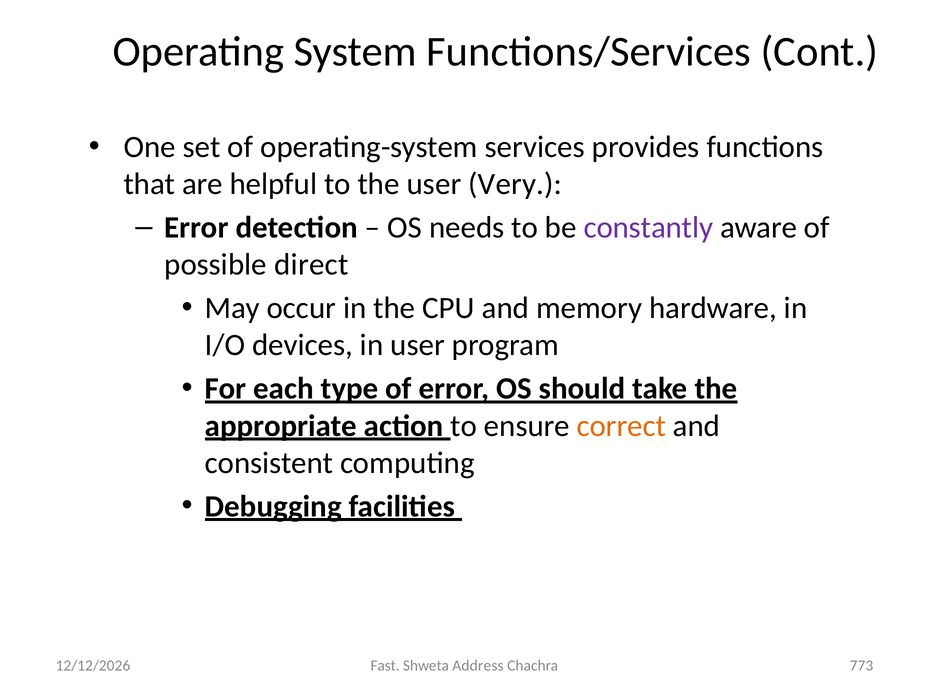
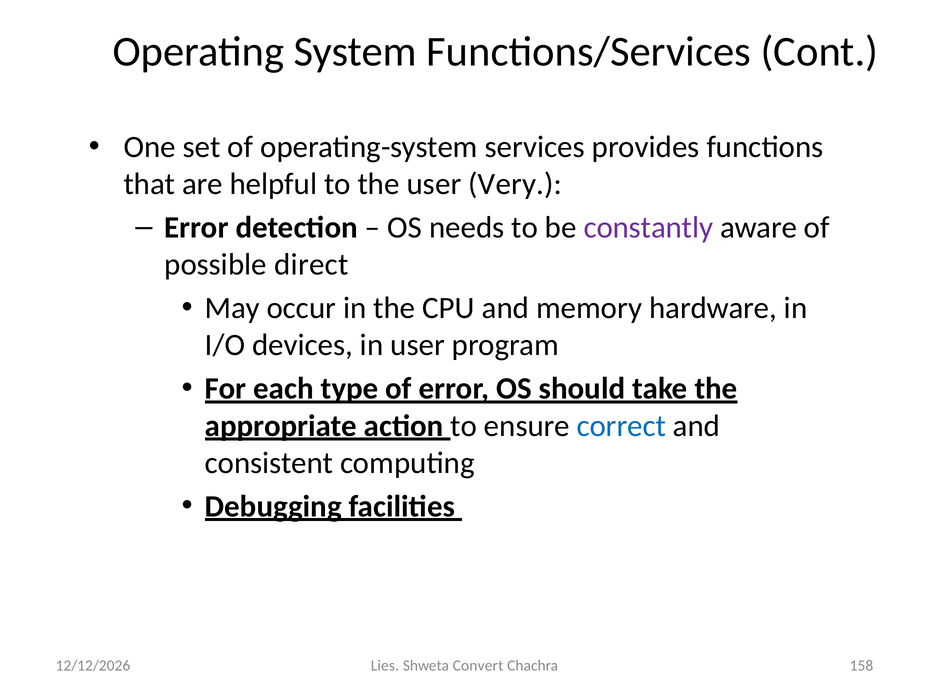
correct colour: orange -> blue (621, 426)
Fast: Fast -> Lies (385, 665)
Address: Address -> Convert (478, 665)
773: 773 -> 158 (861, 665)
